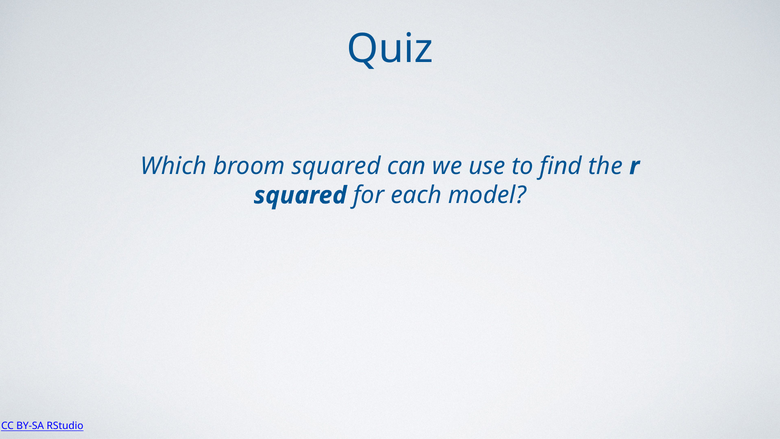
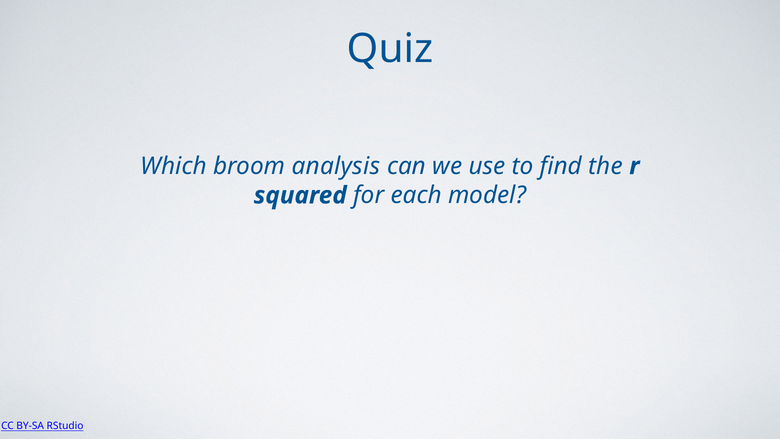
broom squared: squared -> analysis (336, 166)
